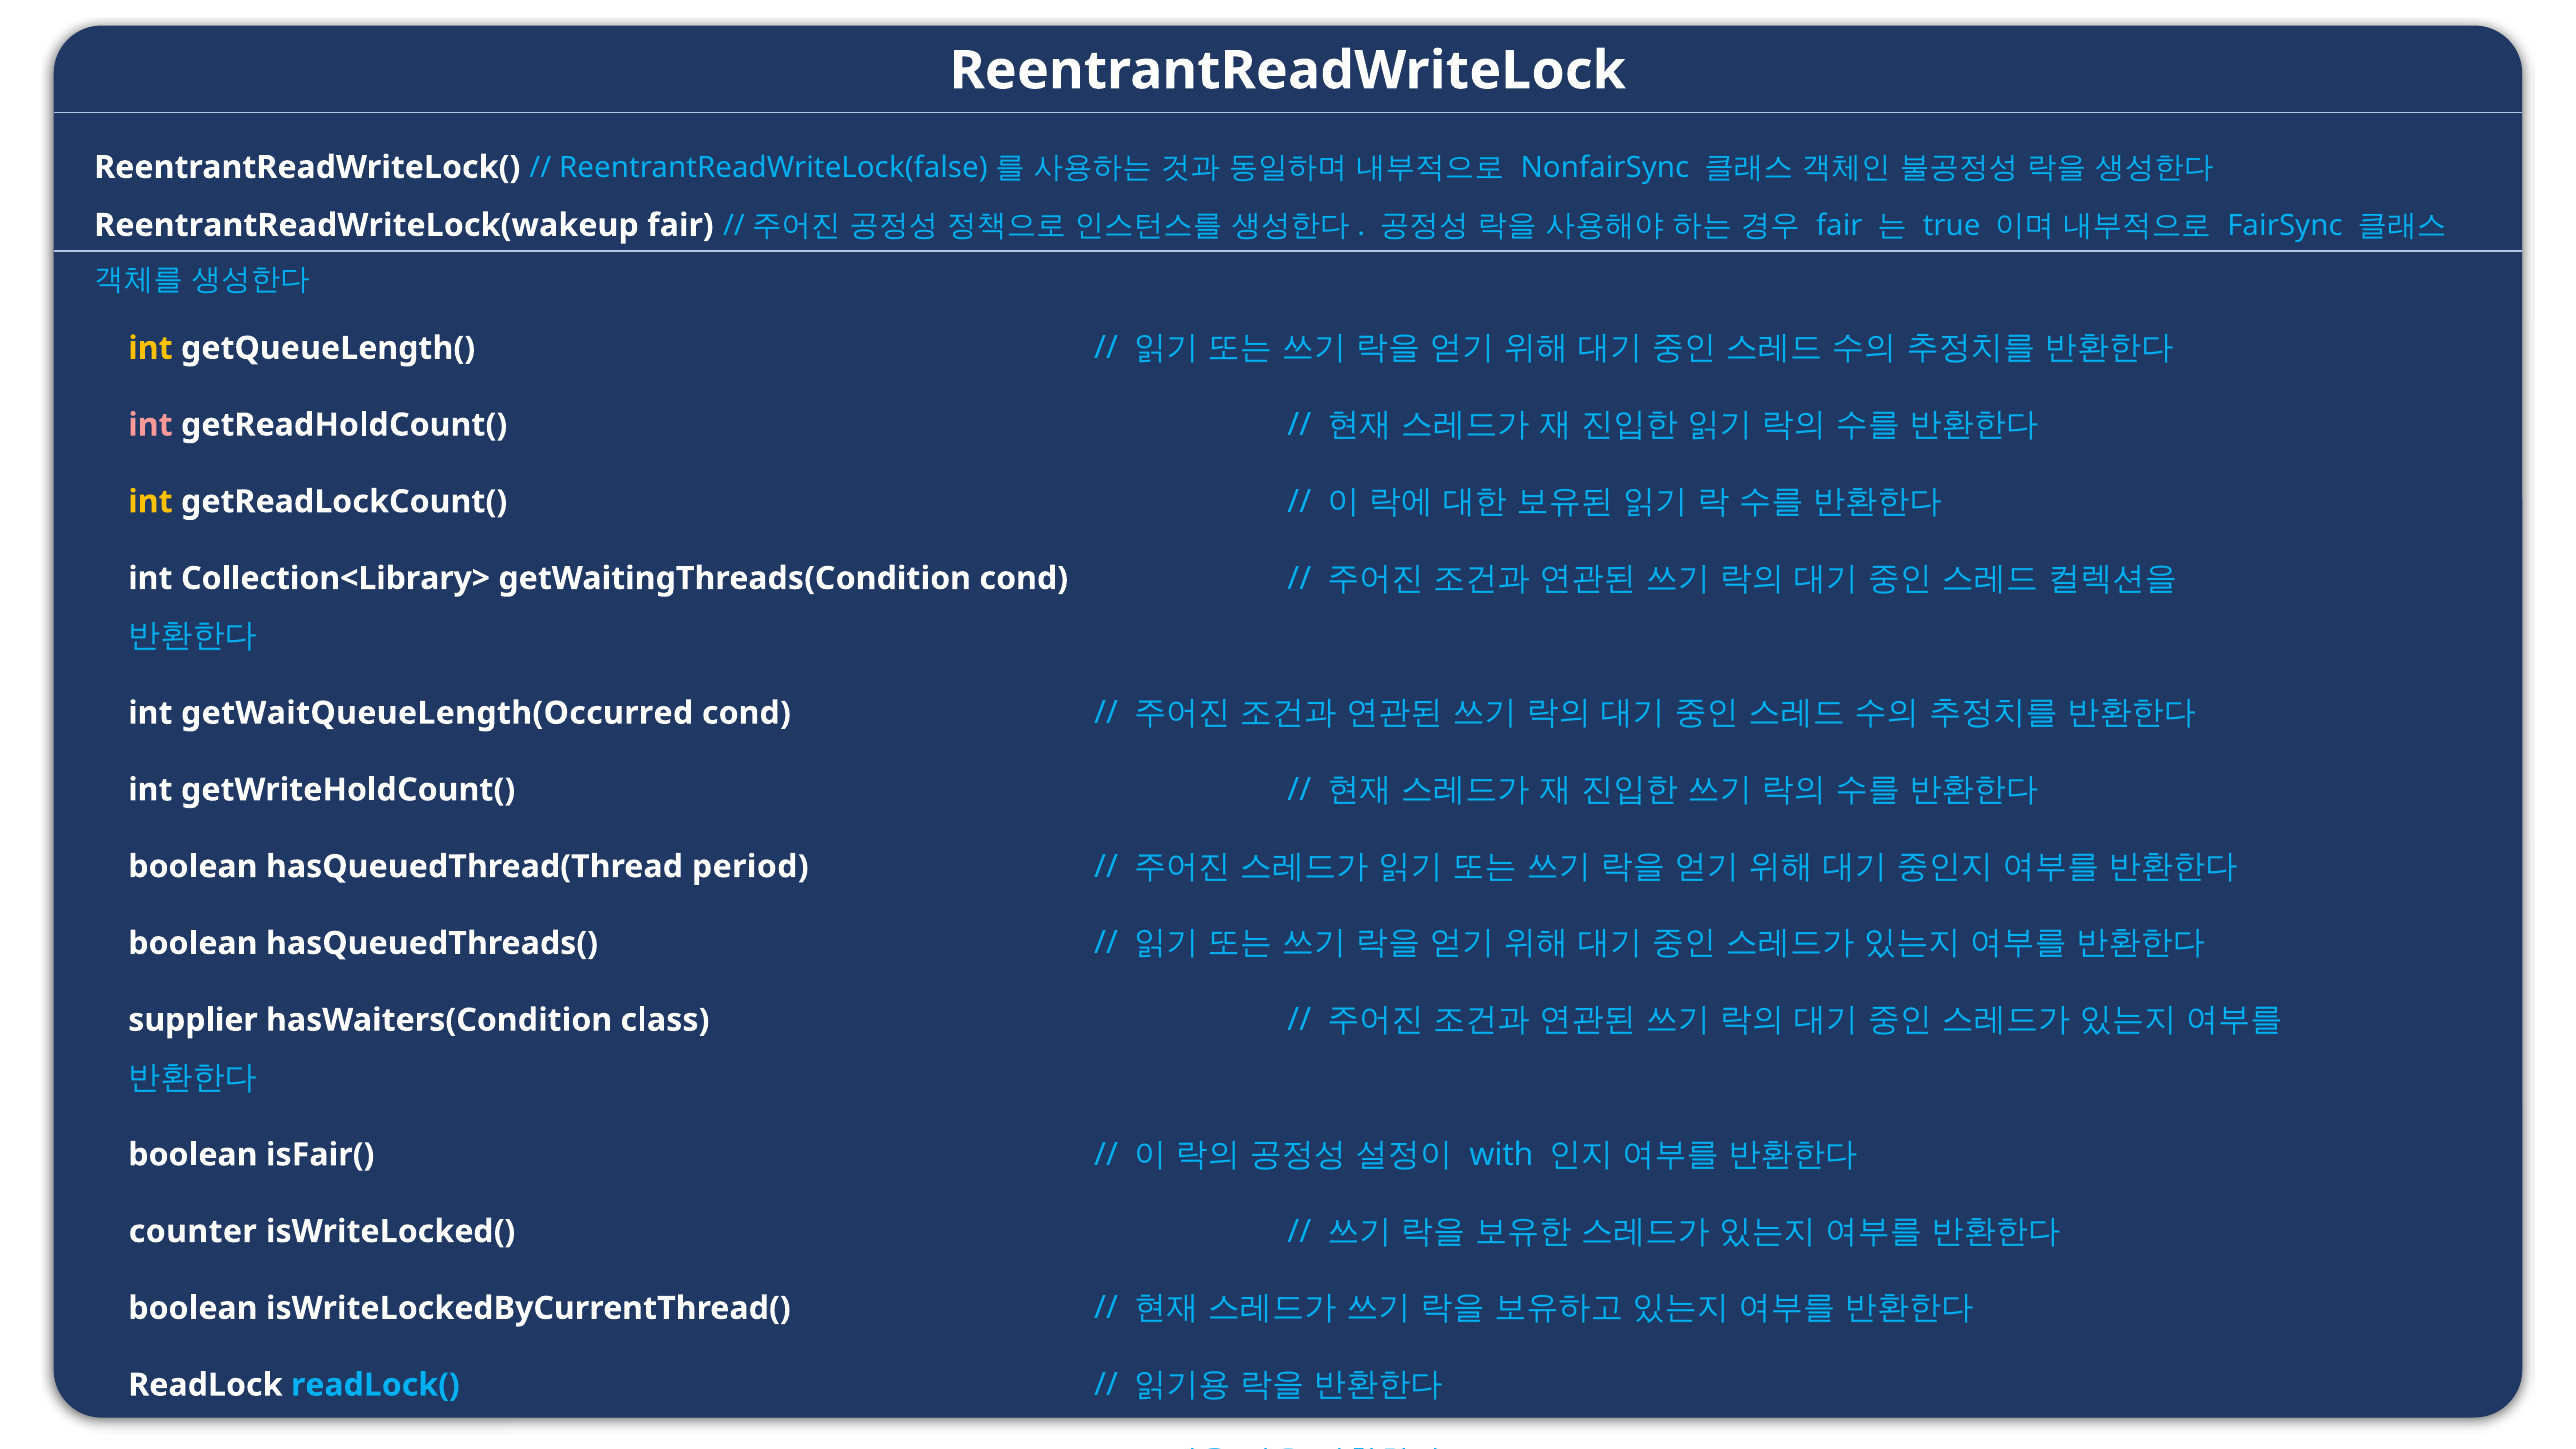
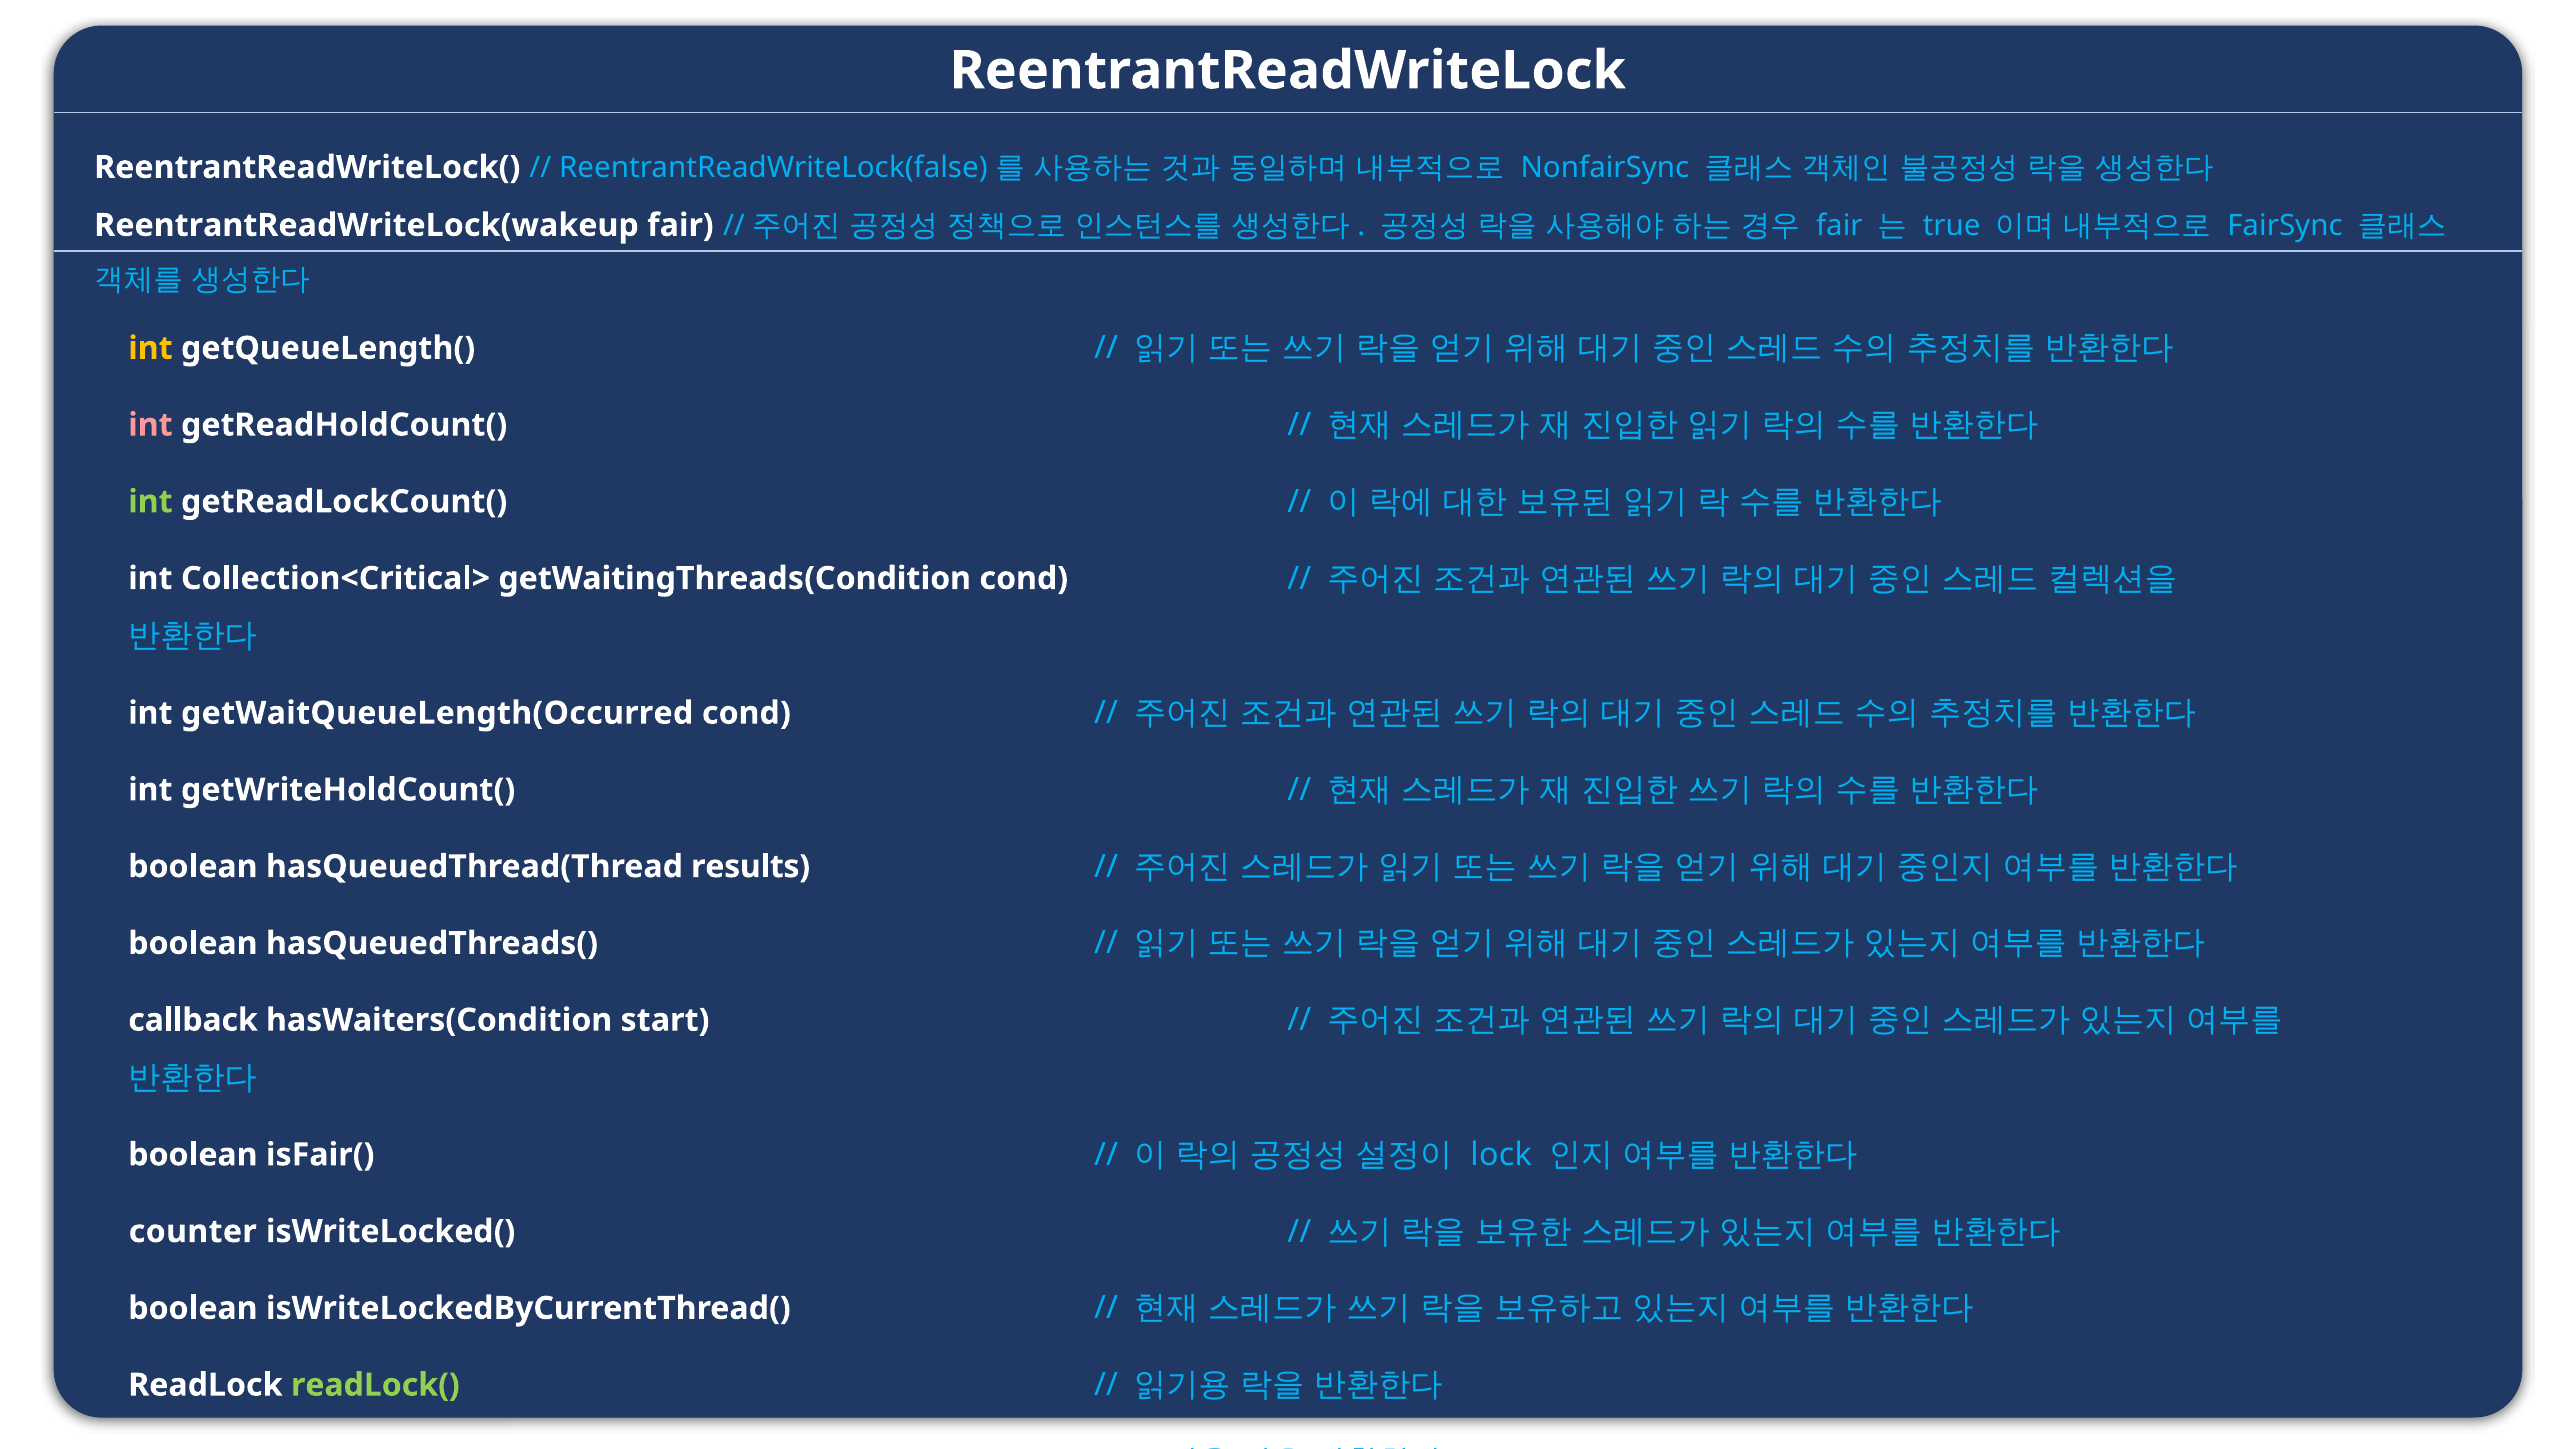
int colour: yellow -> light green (150, 502)
Collection<Library>: Collection<Library> -> Collection<Critical> (336, 578)
period: period -> results (751, 867)
supplier: supplier -> callback (193, 1020)
class: class -> start (665, 1020)
with: with -> lock (1501, 1155)
readLock( colour: light blue -> light green (375, 1385)
